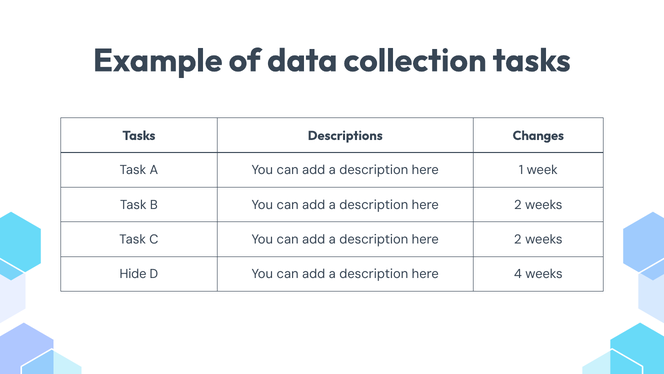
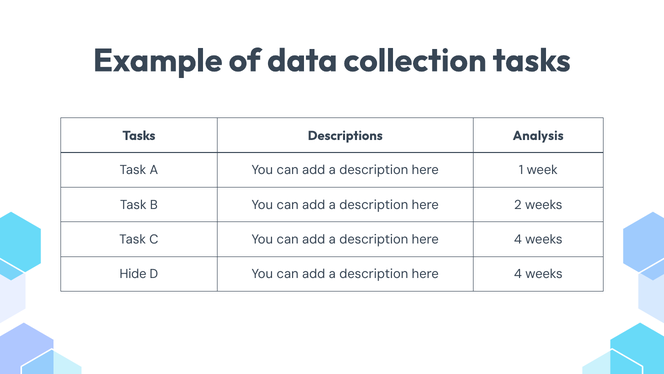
Changes: Changes -> Analysis (538, 135)
2: 2 -> 4 (518, 239)
